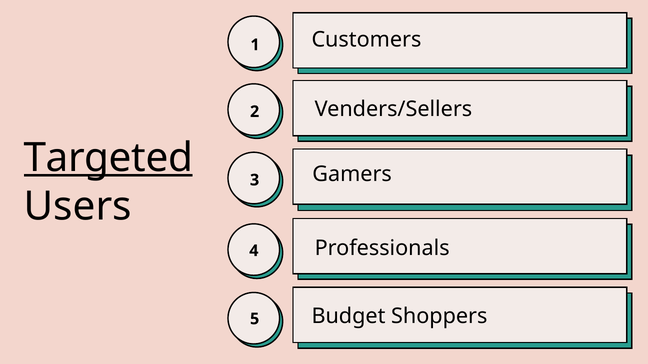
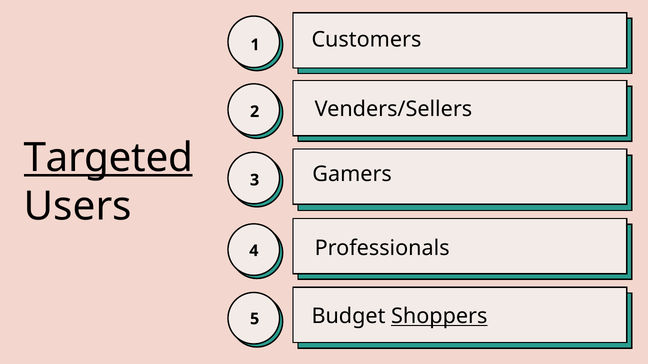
Shoppers underline: none -> present (439, 317)
